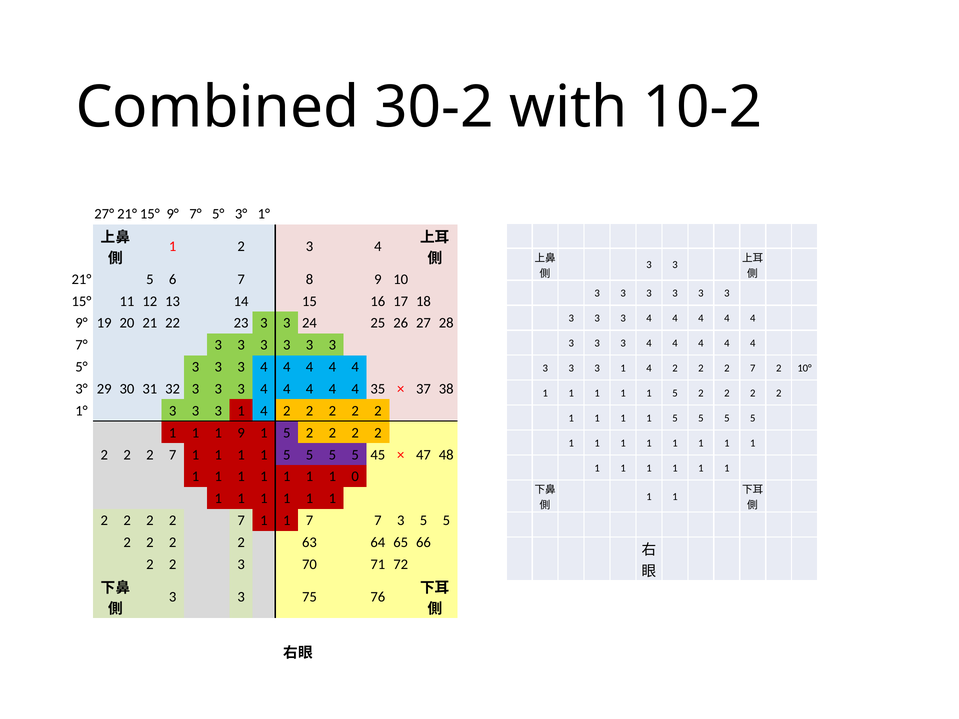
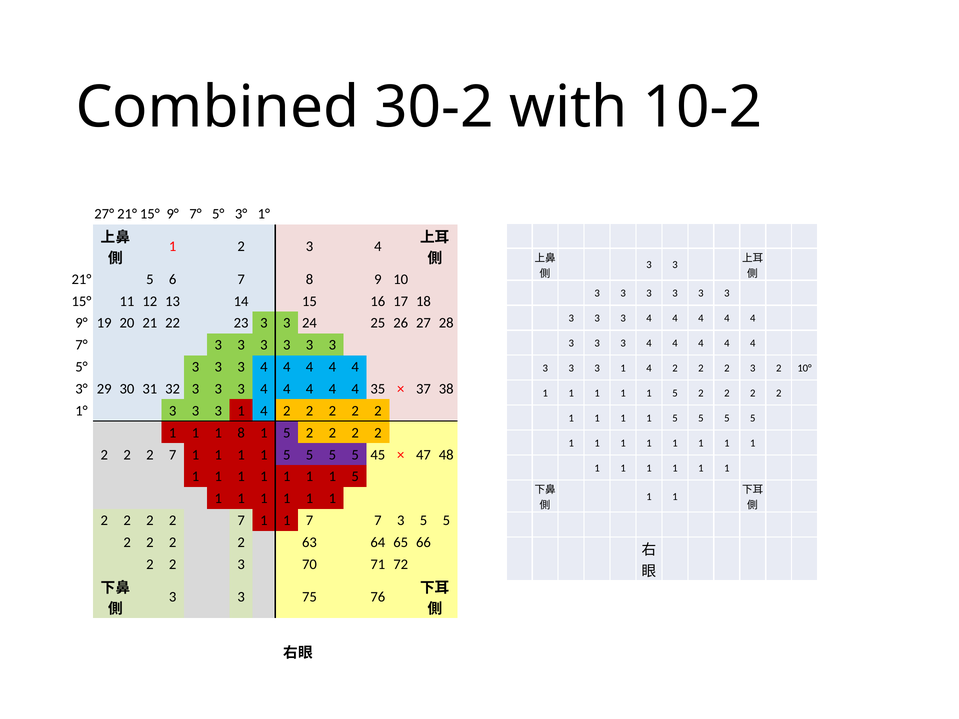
7: 7 -> 3 (753, 368)
1 9: 9 -> 8 (241, 433)
0: 0 -> 5 (355, 477)
